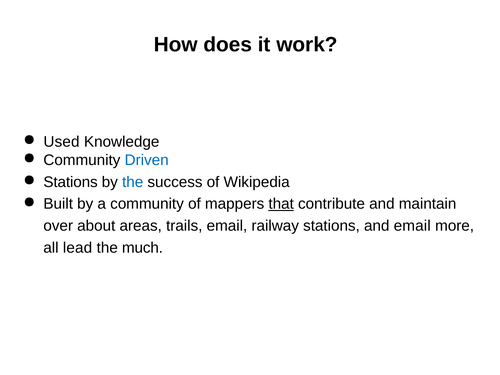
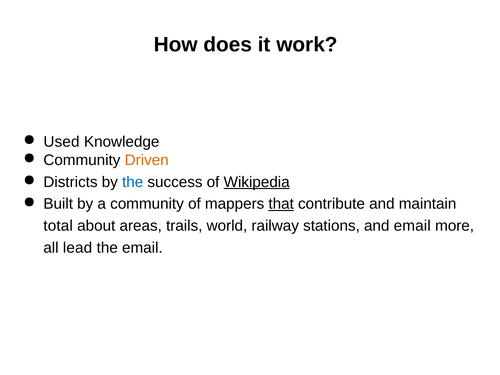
Driven colour: blue -> orange (147, 160)
Stations: Stations -> Districts (70, 182)
Wikipedia underline: none -> present (257, 182)
over: over -> total (58, 226)
trails email: email -> world (227, 226)
the much: much -> email (142, 248)
